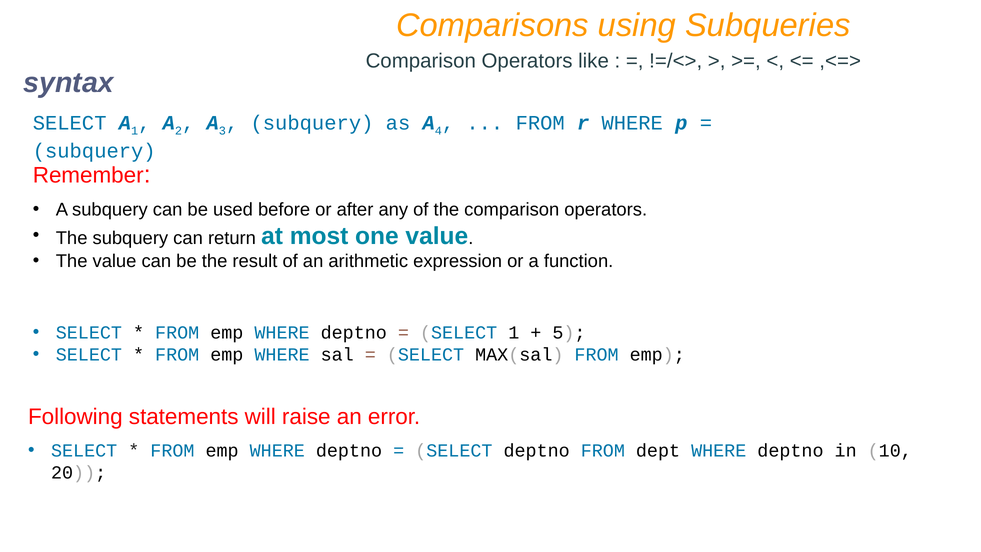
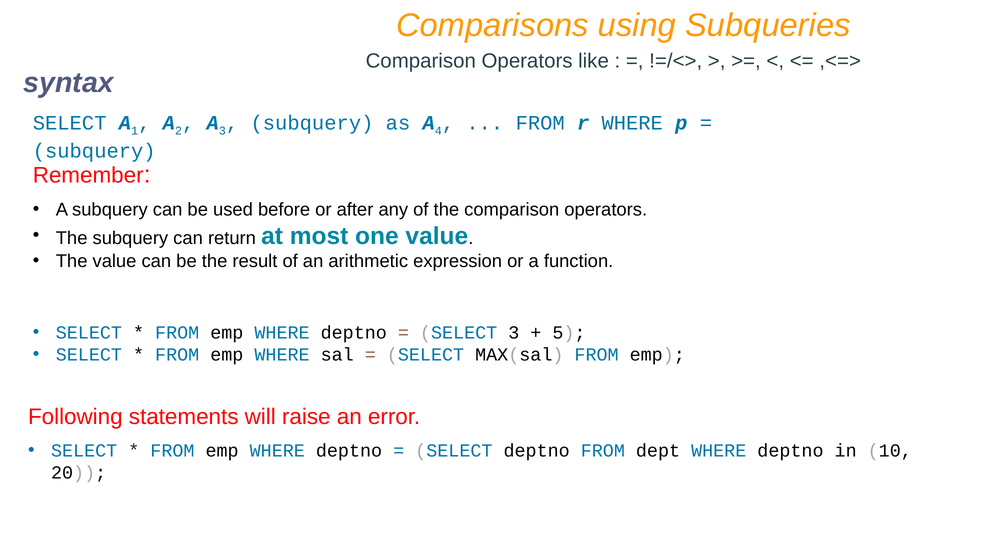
SELECT 1: 1 -> 3 (514, 333)
